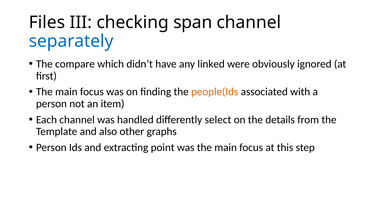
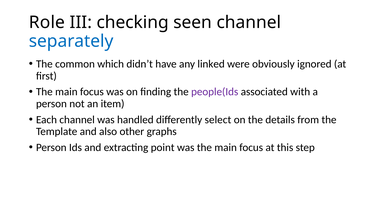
Files: Files -> Role (47, 22)
span: span -> seen (193, 22)
compare: compare -> common (75, 64)
people(Ids colour: orange -> purple (215, 92)
